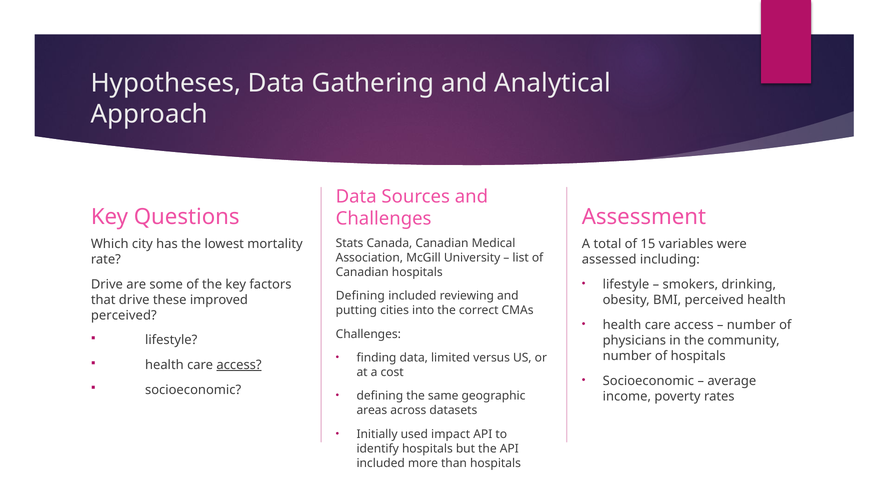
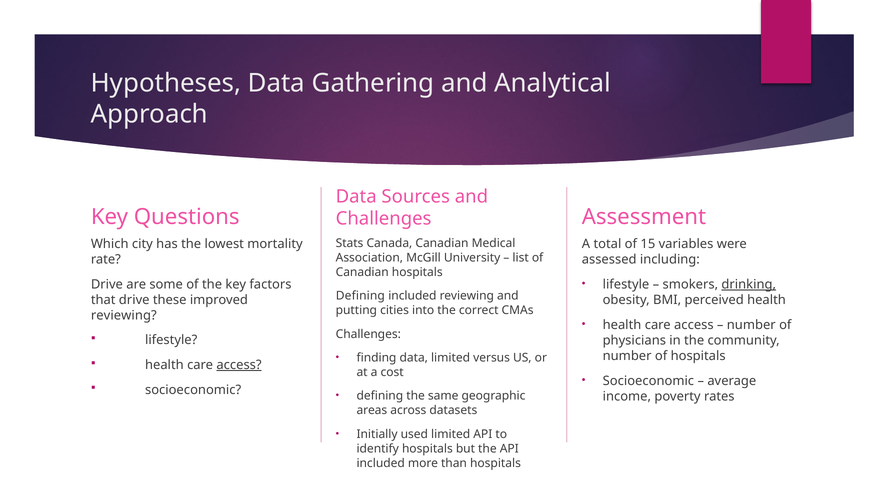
drinking underline: none -> present (749, 284)
perceived: perceived -> reviewing (124, 315)
used impact: impact -> limited (451, 434)
